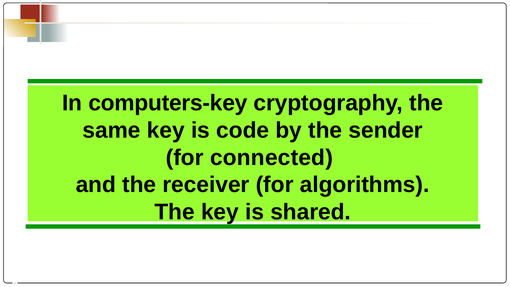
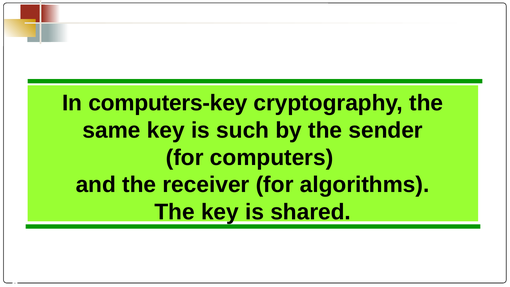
code: code -> such (243, 130)
connected: connected -> computers (272, 157)
